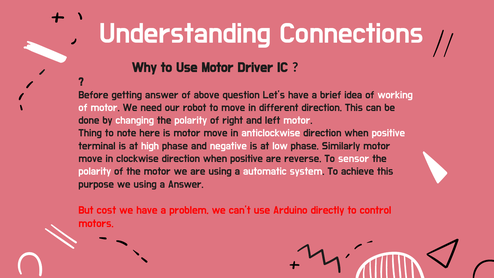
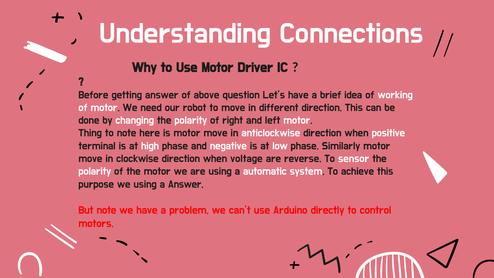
clockwise direction when positive: positive -> voltage (246, 159)
But cost: cost -> note (106, 210)
